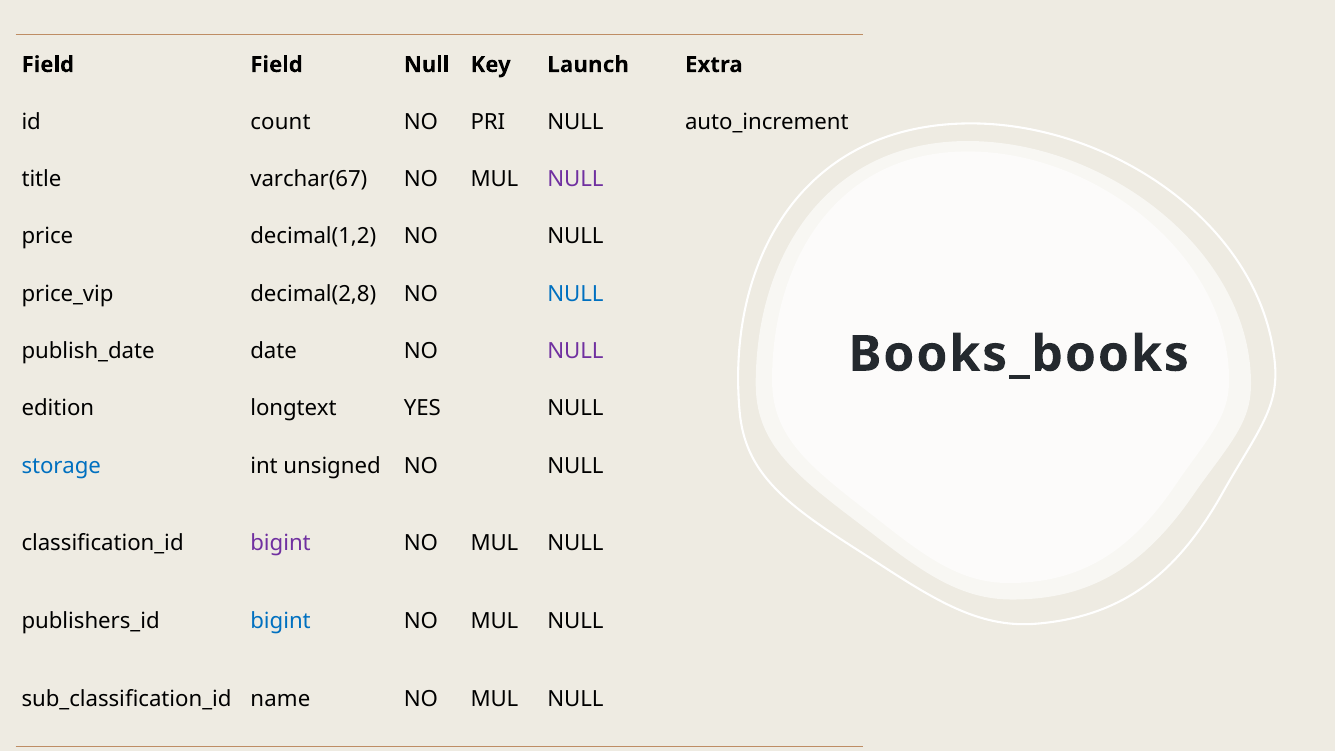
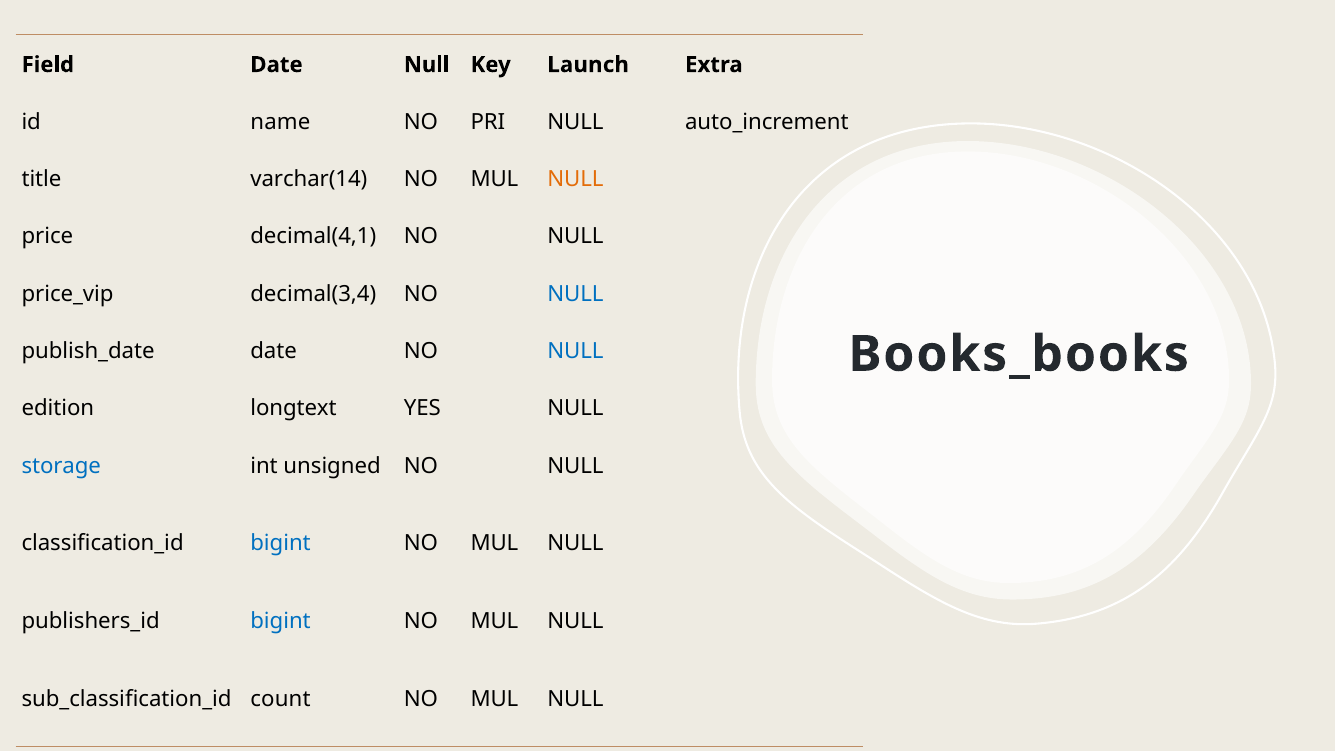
Field Field: Field -> Date (277, 65)
count: count -> name (280, 122)
varchar(67: varchar(67 -> varchar(14 (309, 179)
NULL colour: purple -> orange (575, 179)
decimal(1,2: decimal(1,2 -> decimal(4,1 (313, 237)
decimal(2,8: decimal(2,8 -> decimal(3,4 (313, 294)
NULL colour: purple -> blue (575, 351)
bigint colour: purple -> blue (281, 543)
name: name -> count (280, 699)
